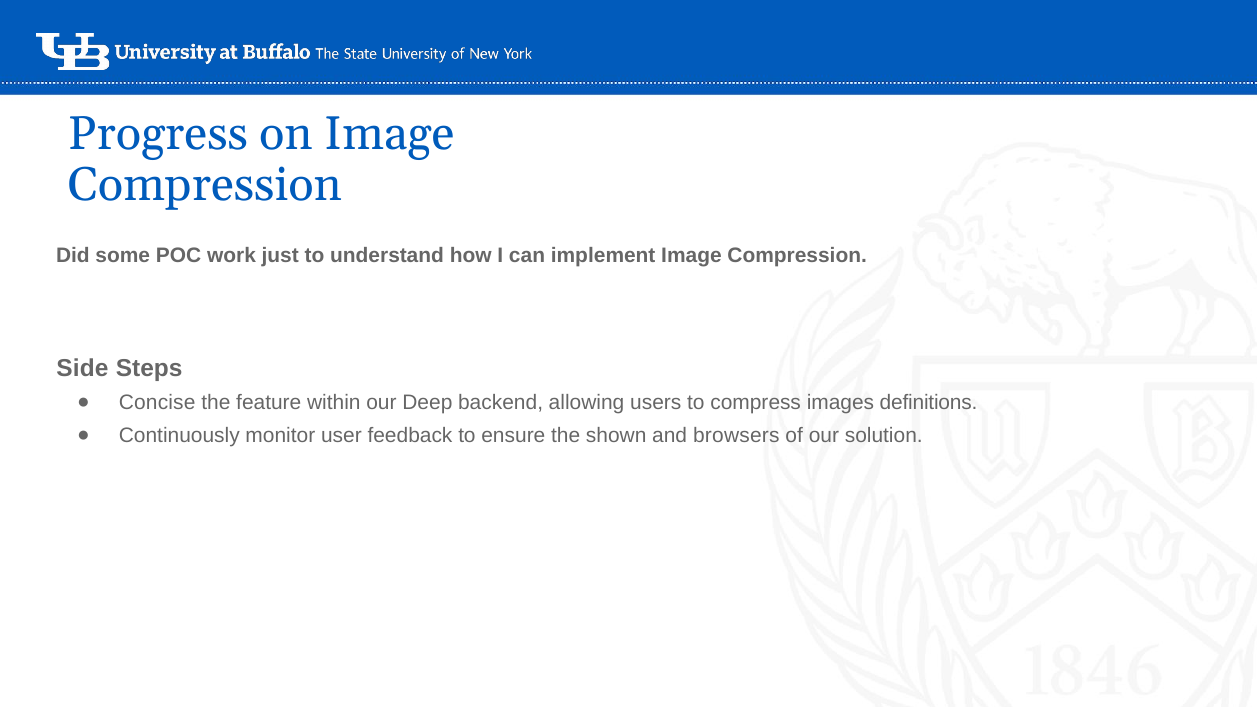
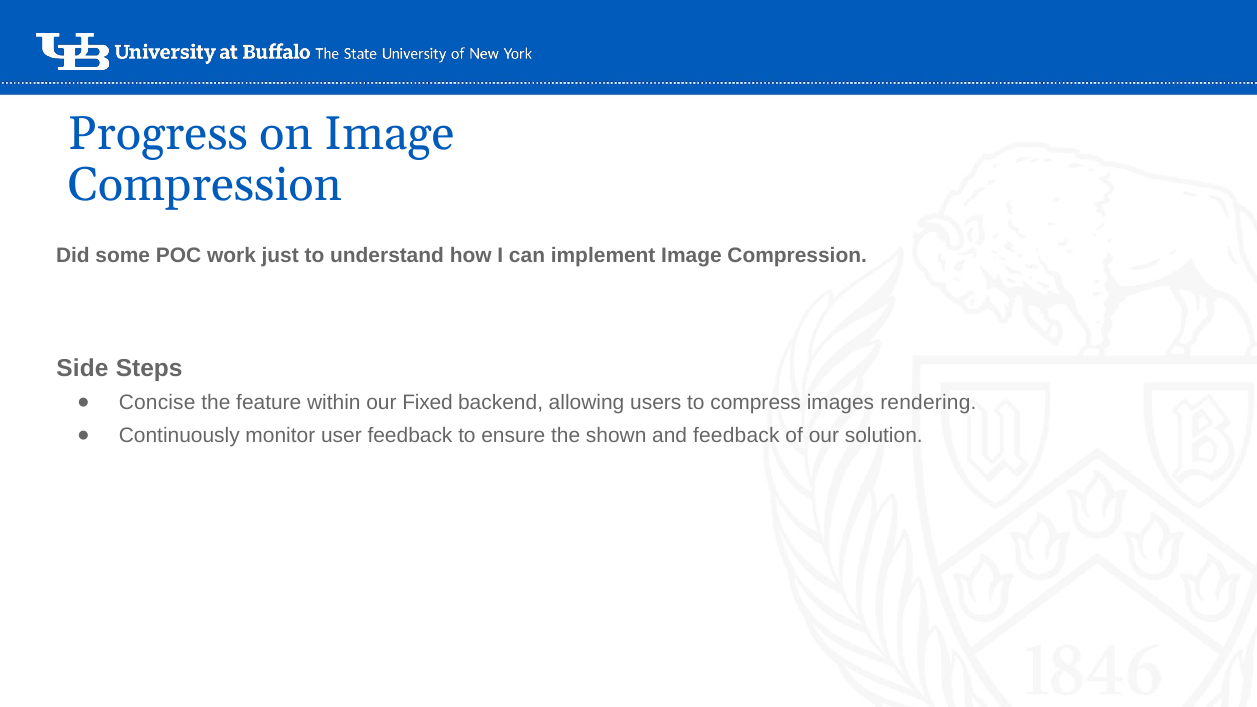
Deep: Deep -> Fixed (427, 403)
definitions: definitions -> rendering (928, 403)
and browsers: browsers -> feedback (736, 436)
